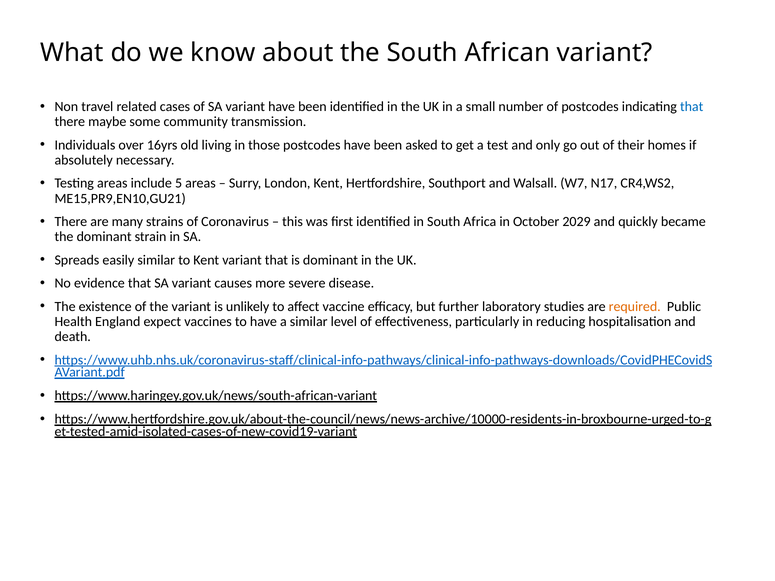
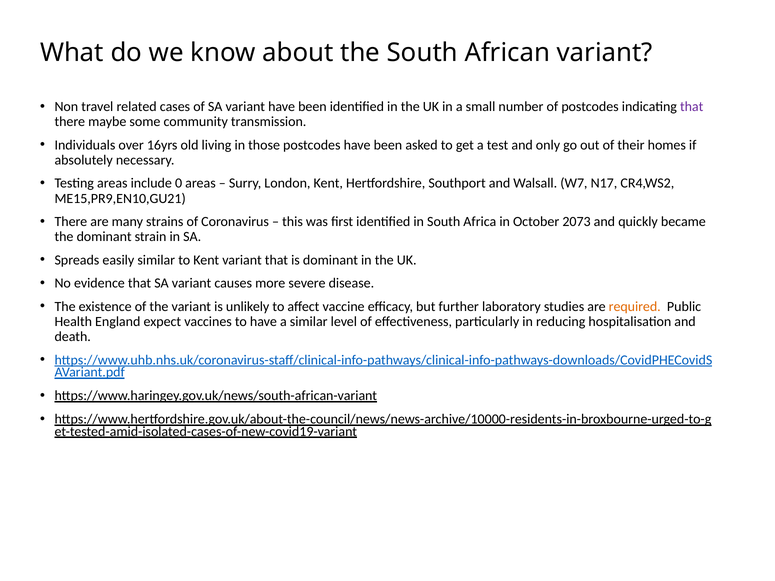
that colour: blue -> purple (692, 107)
5: 5 -> 0 (179, 183)
2029: 2029 -> 2073 (577, 222)
